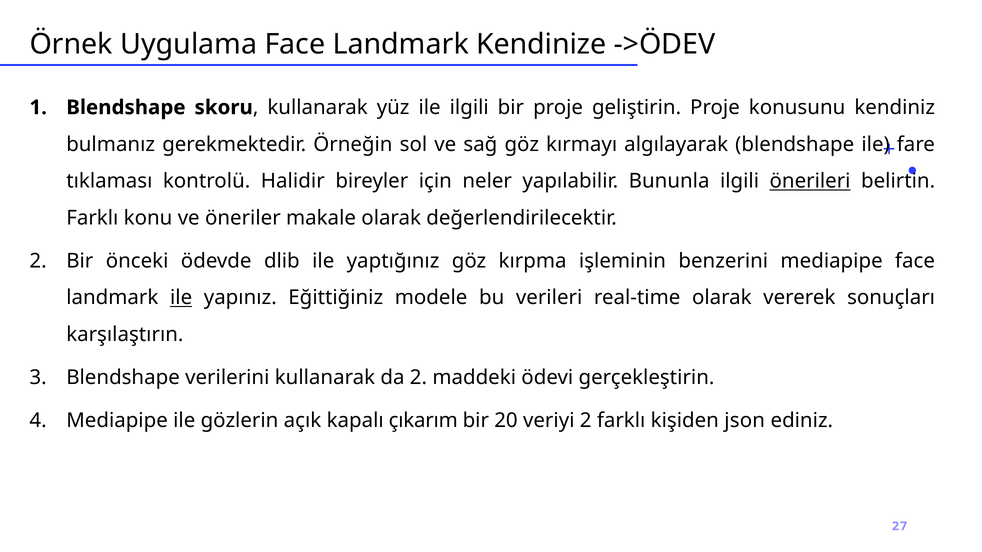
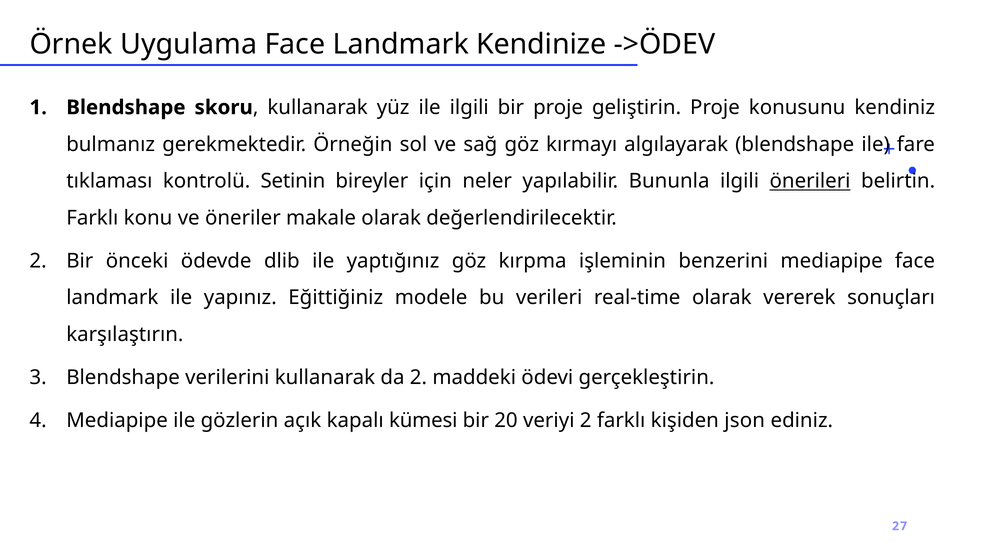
Halidir: Halidir -> Setinin (293, 181)
ile underline: present -> none (181, 298)
çıkarım: çıkarım -> kümesi (423, 421)
